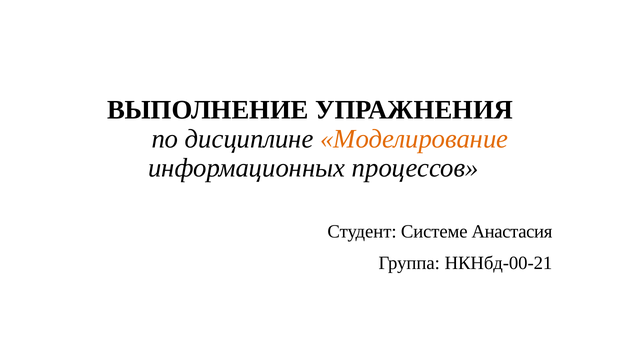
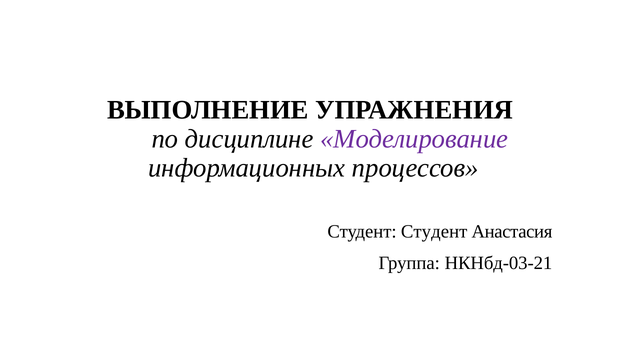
Моделирование colour: orange -> purple (414, 139)
Студент Системе: Системе -> Студент (434, 231)
НКНбд-00-21: НКНбд-00-21 -> НКНбд-03-21 (498, 263)
